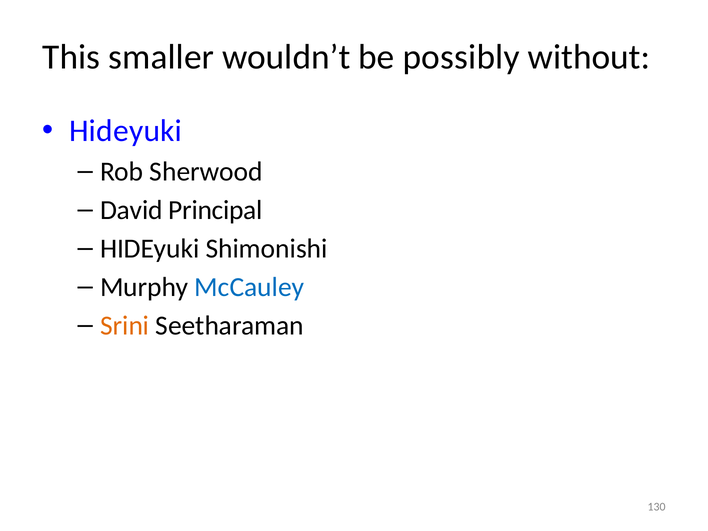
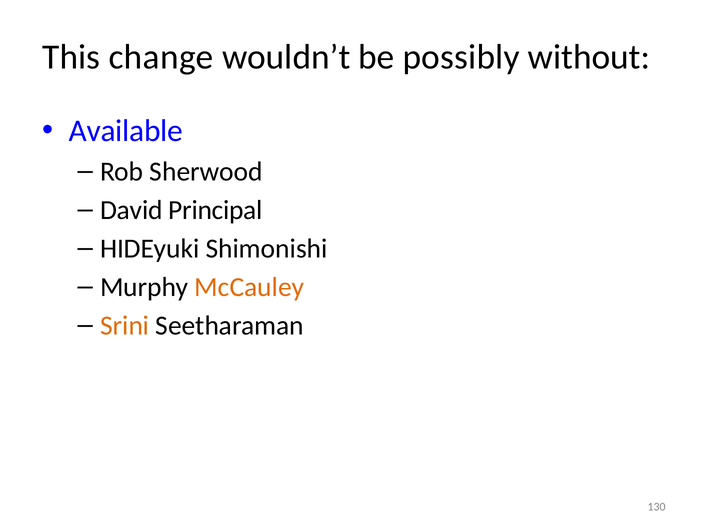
smaller: smaller -> change (161, 57)
Hideyuki: Hideyuki -> Available (126, 131)
McCauley colour: blue -> orange (249, 287)
